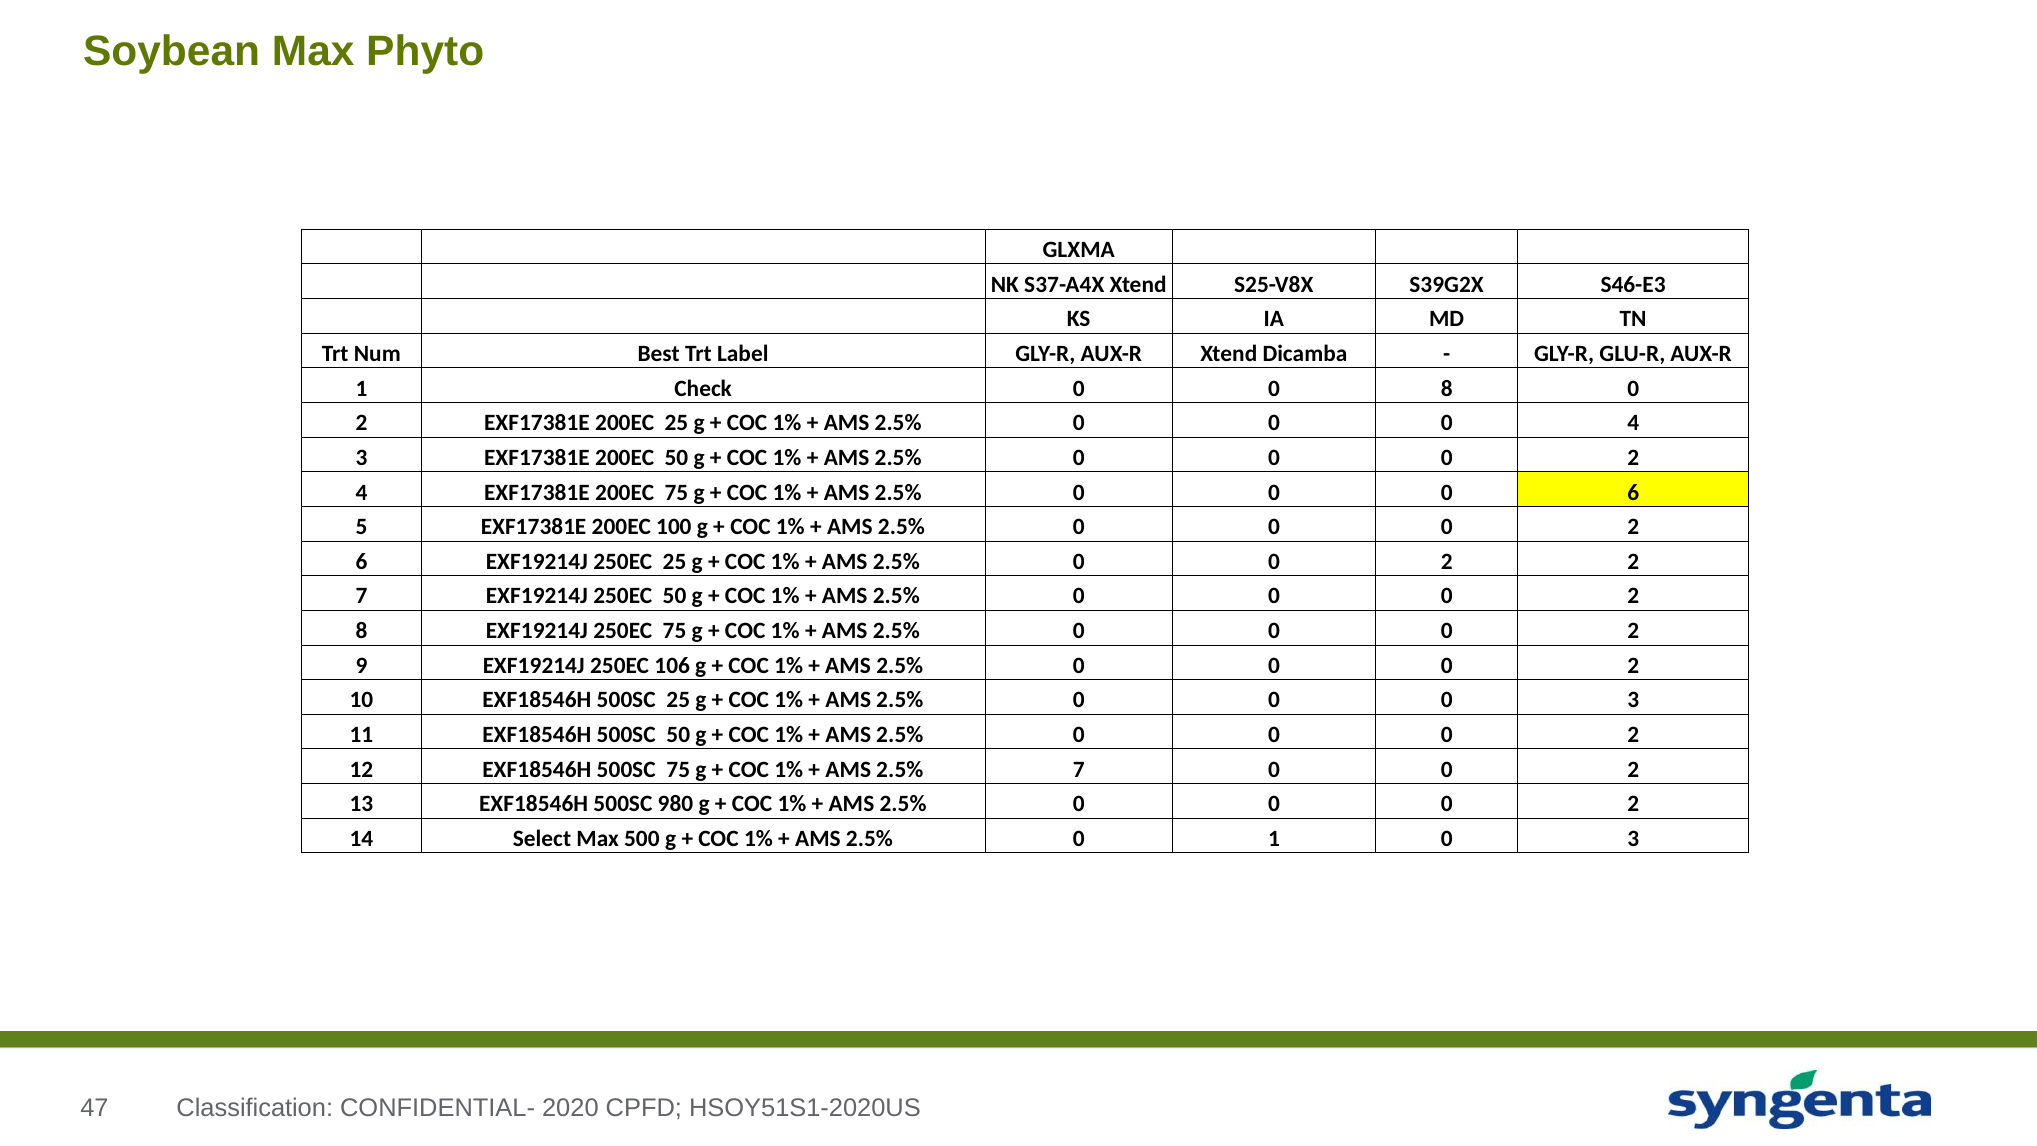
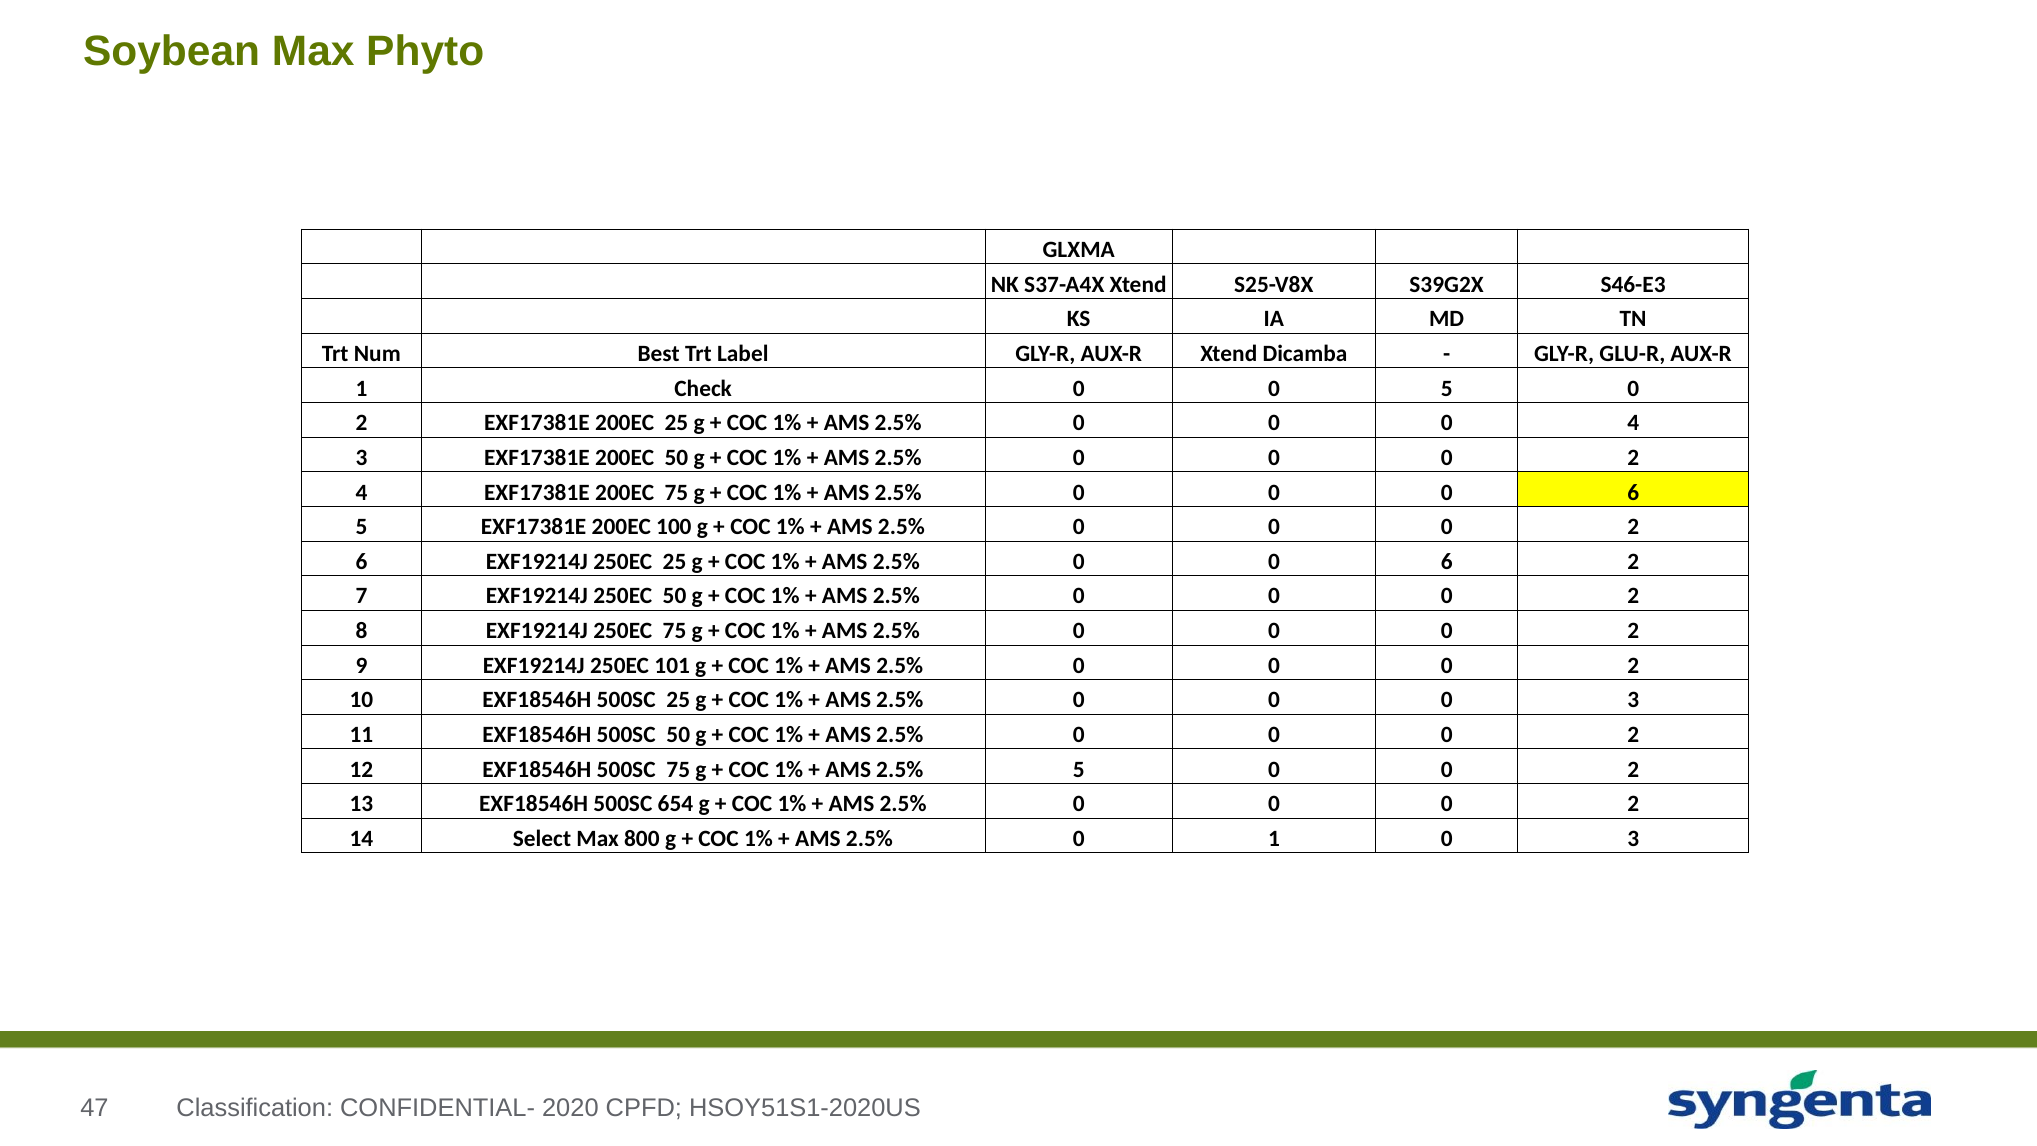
0 8: 8 -> 5 (1447, 388)
2.5% 0 0 2: 2 -> 6 (1447, 562)
106: 106 -> 101 (672, 665)
2.5% 7: 7 -> 5 (1079, 769)
980: 980 -> 654 (675, 804)
500: 500 -> 800 (642, 839)
